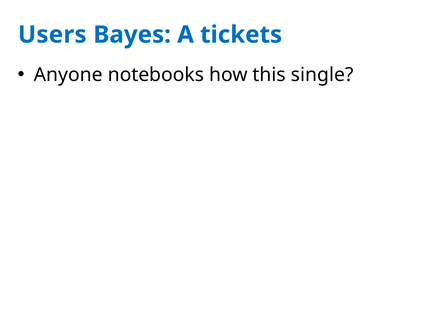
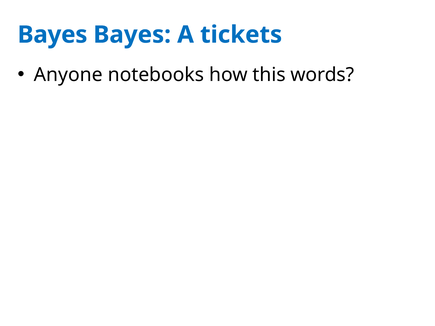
Users: Users -> Bayes (52, 35)
single: single -> words (322, 75)
